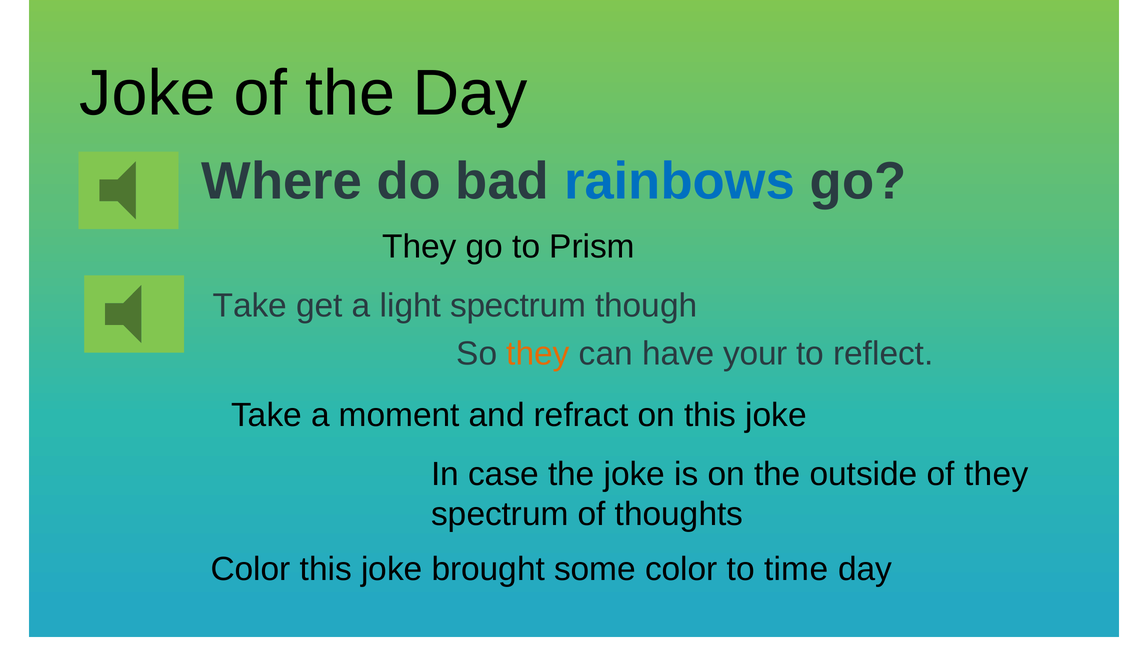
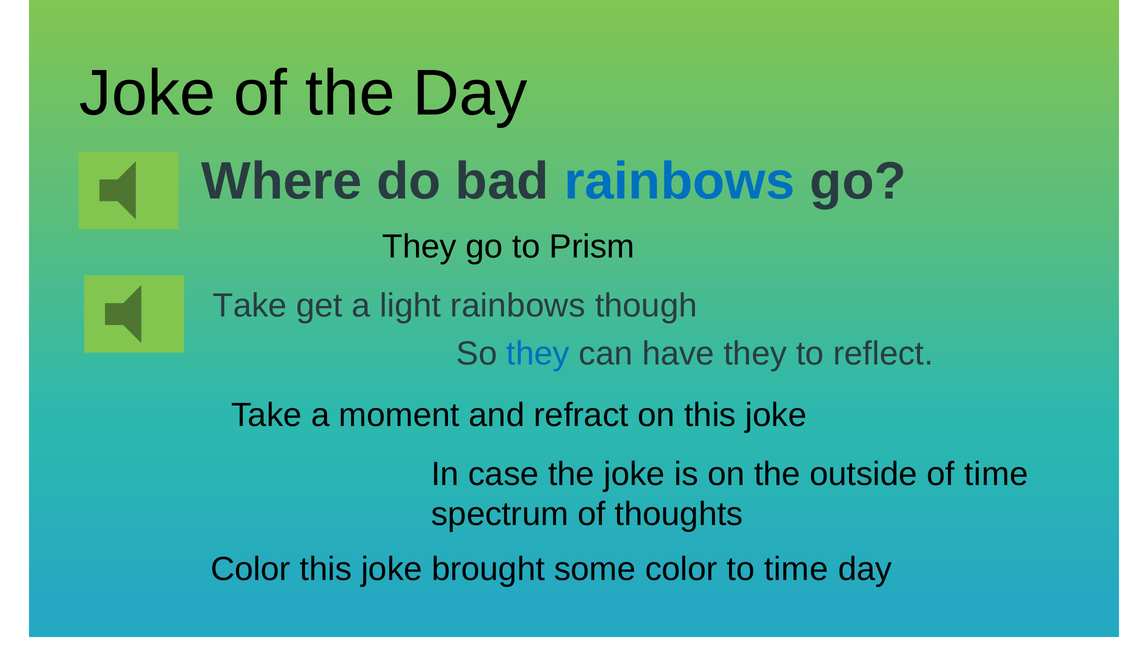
light spectrum: spectrum -> rainbows (518, 305)
they colour: orange -> blue (538, 353)
have your: your -> they (755, 353)
of they: they -> time (996, 474)
